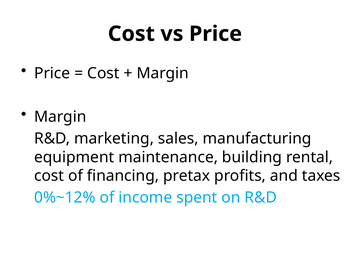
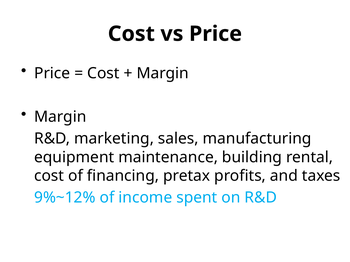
0%~12%: 0%~12% -> 9%~12% (65, 198)
